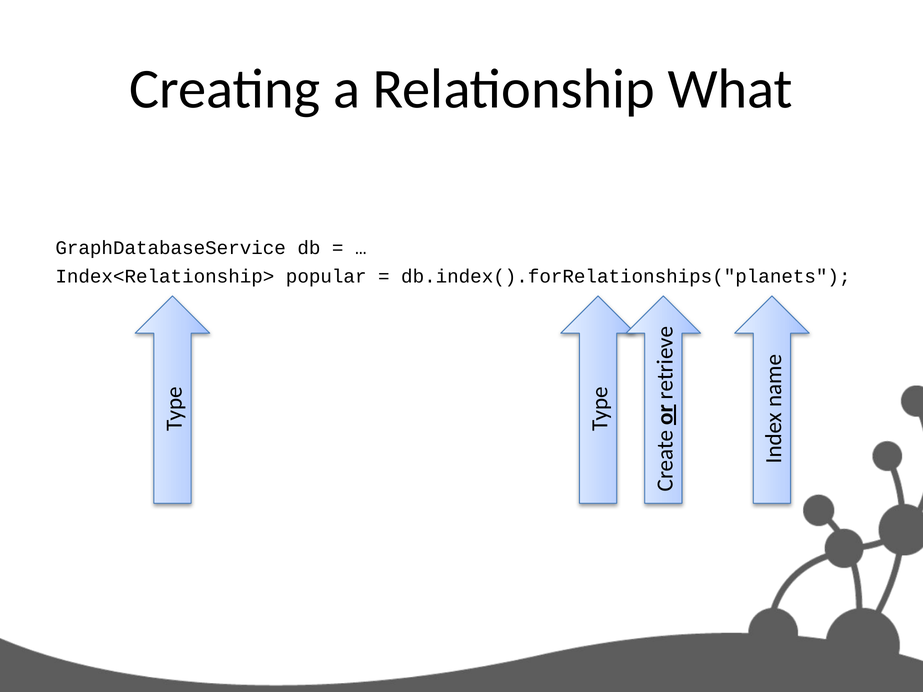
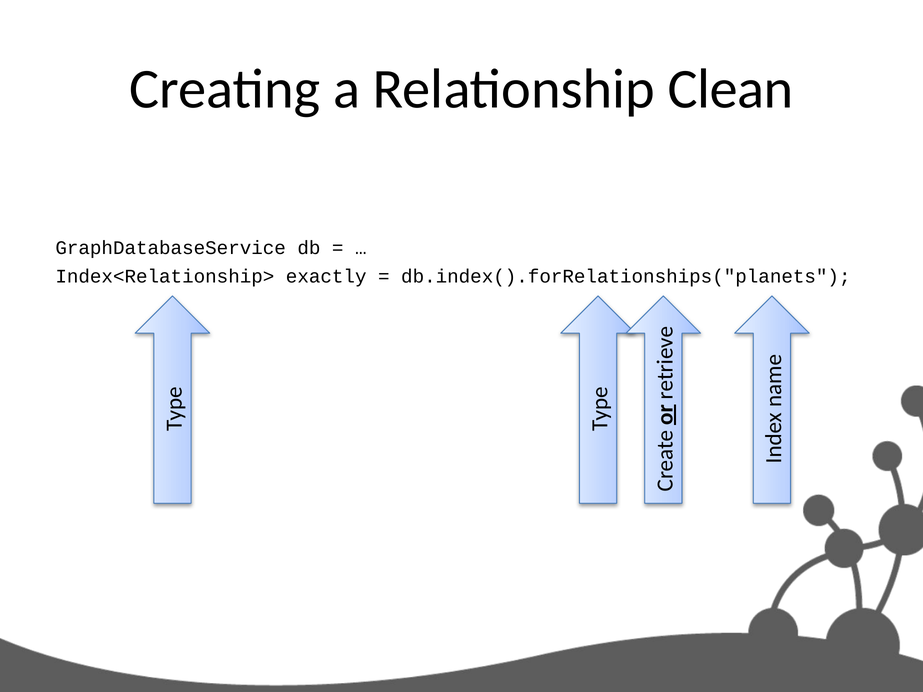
What: What -> Clean (730, 89)
popular: popular -> exactly (326, 276)
